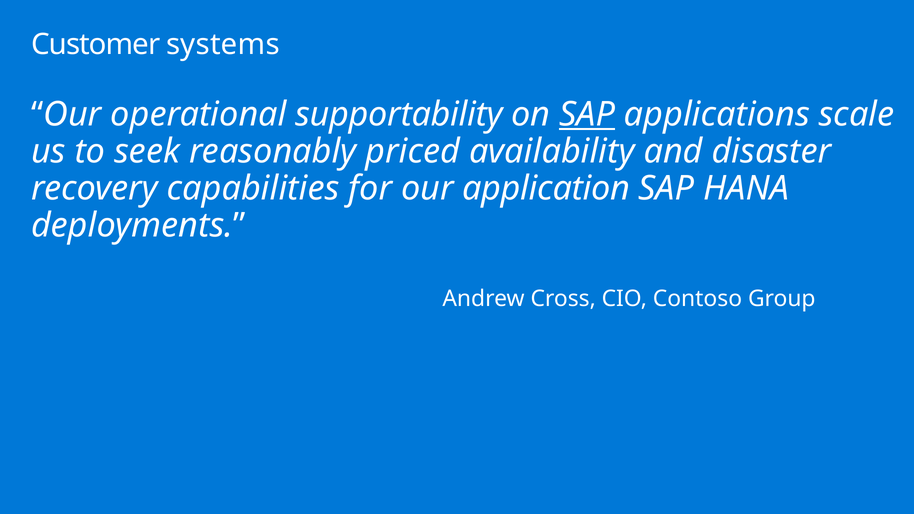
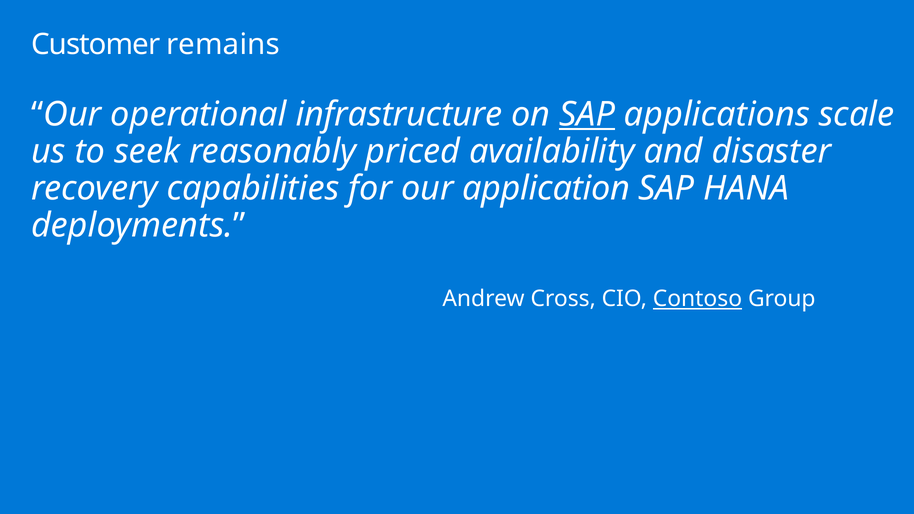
systems: systems -> remains (223, 44)
supportability: supportability -> infrastructure (399, 114)
Contoso underline: none -> present (697, 299)
